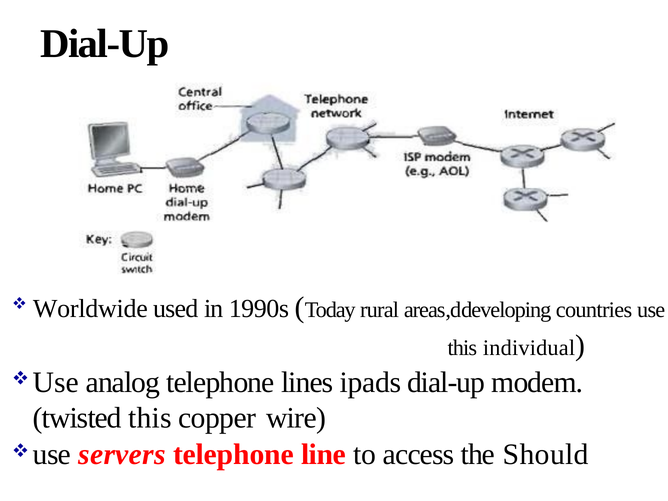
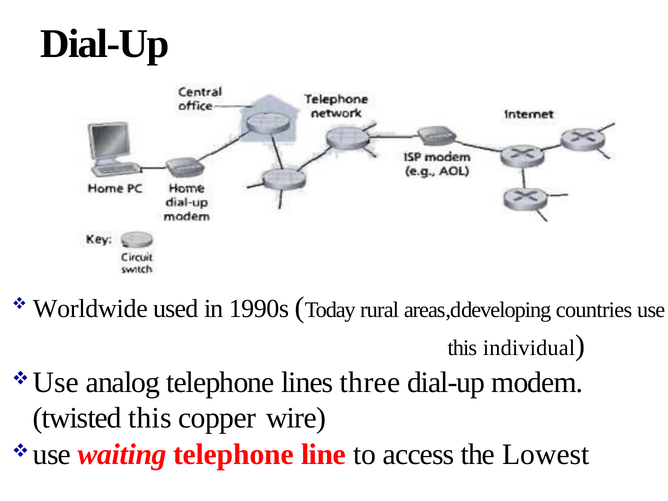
ipads: ipads -> three (370, 382)
servers: servers -> waiting (122, 455)
Should: Should -> Lowest (546, 455)
